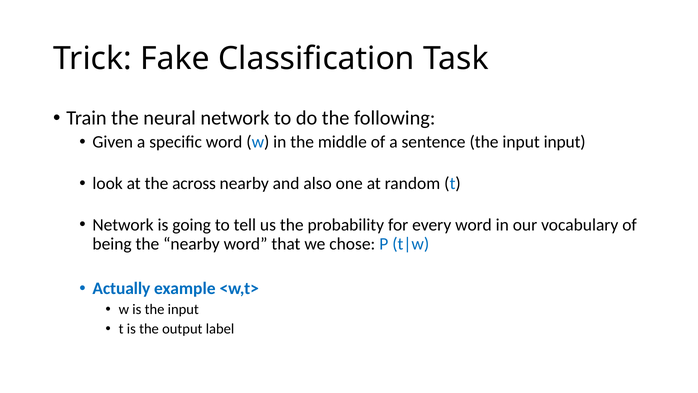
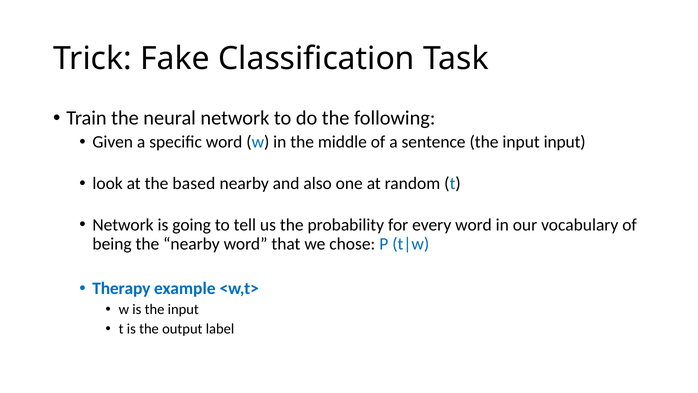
across: across -> based (194, 183)
Actually: Actually -> Therapy (121, 288)
